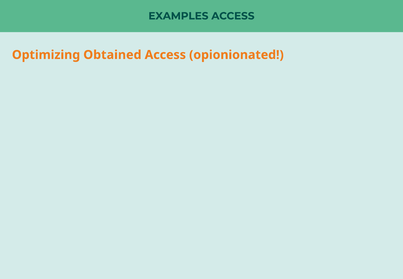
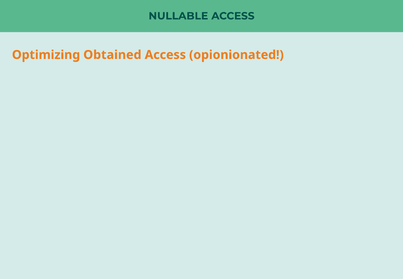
EXAMPLES: EXAMPLES -> NULLABLE (178, 16)
